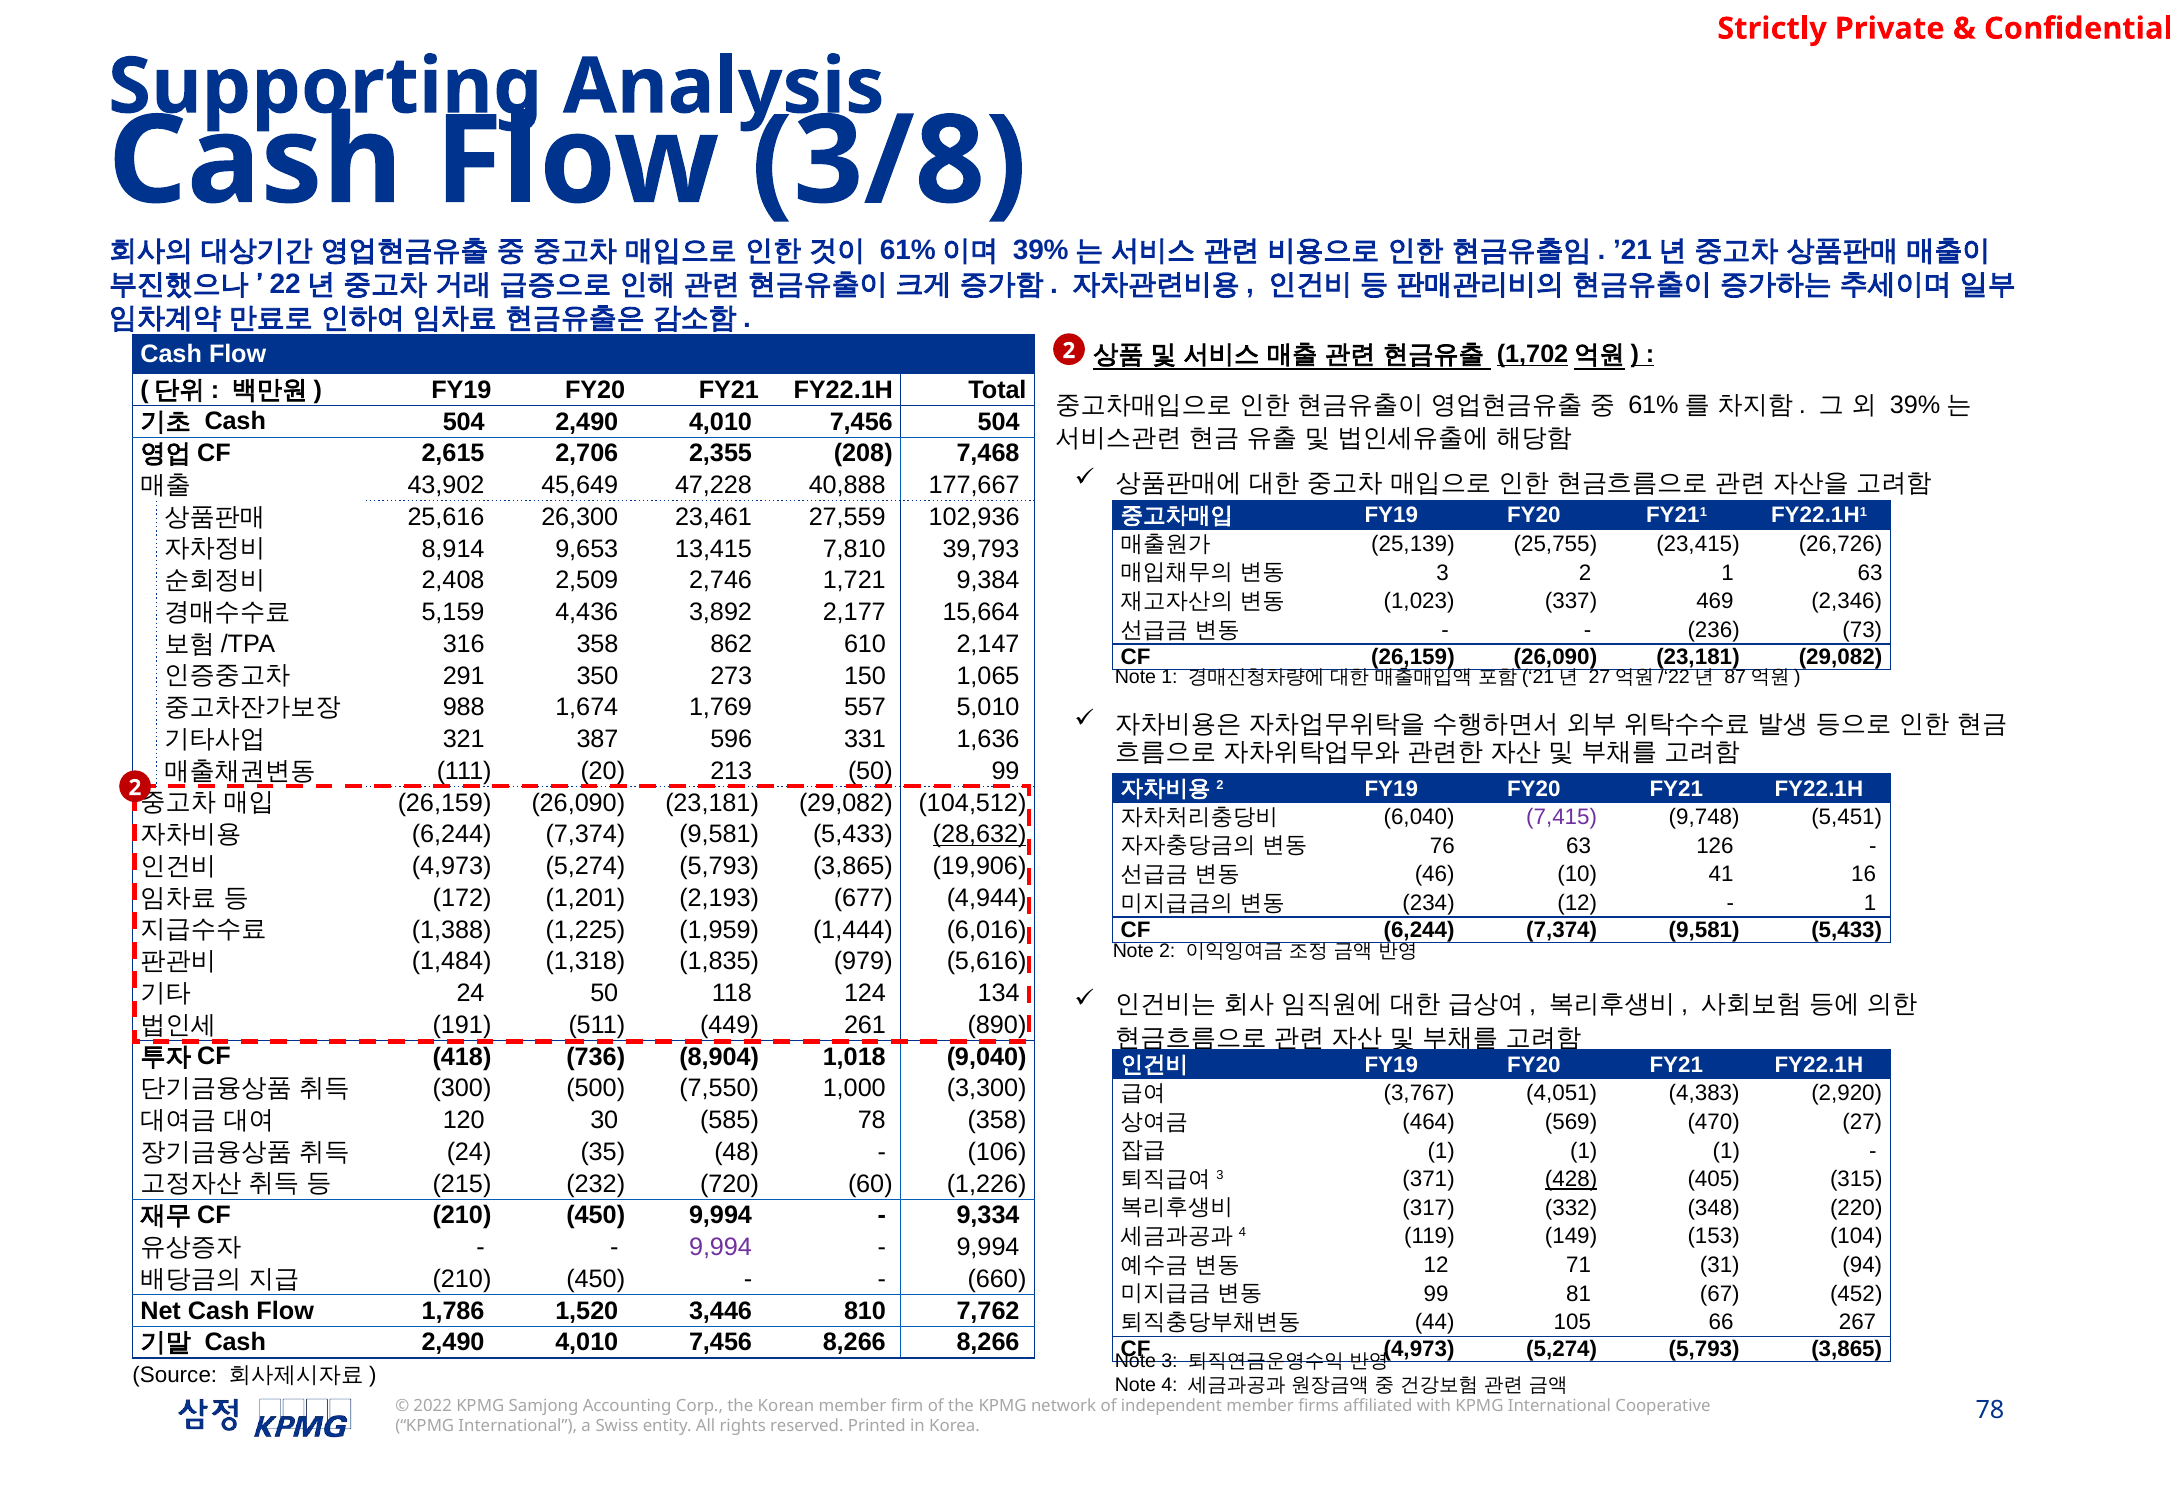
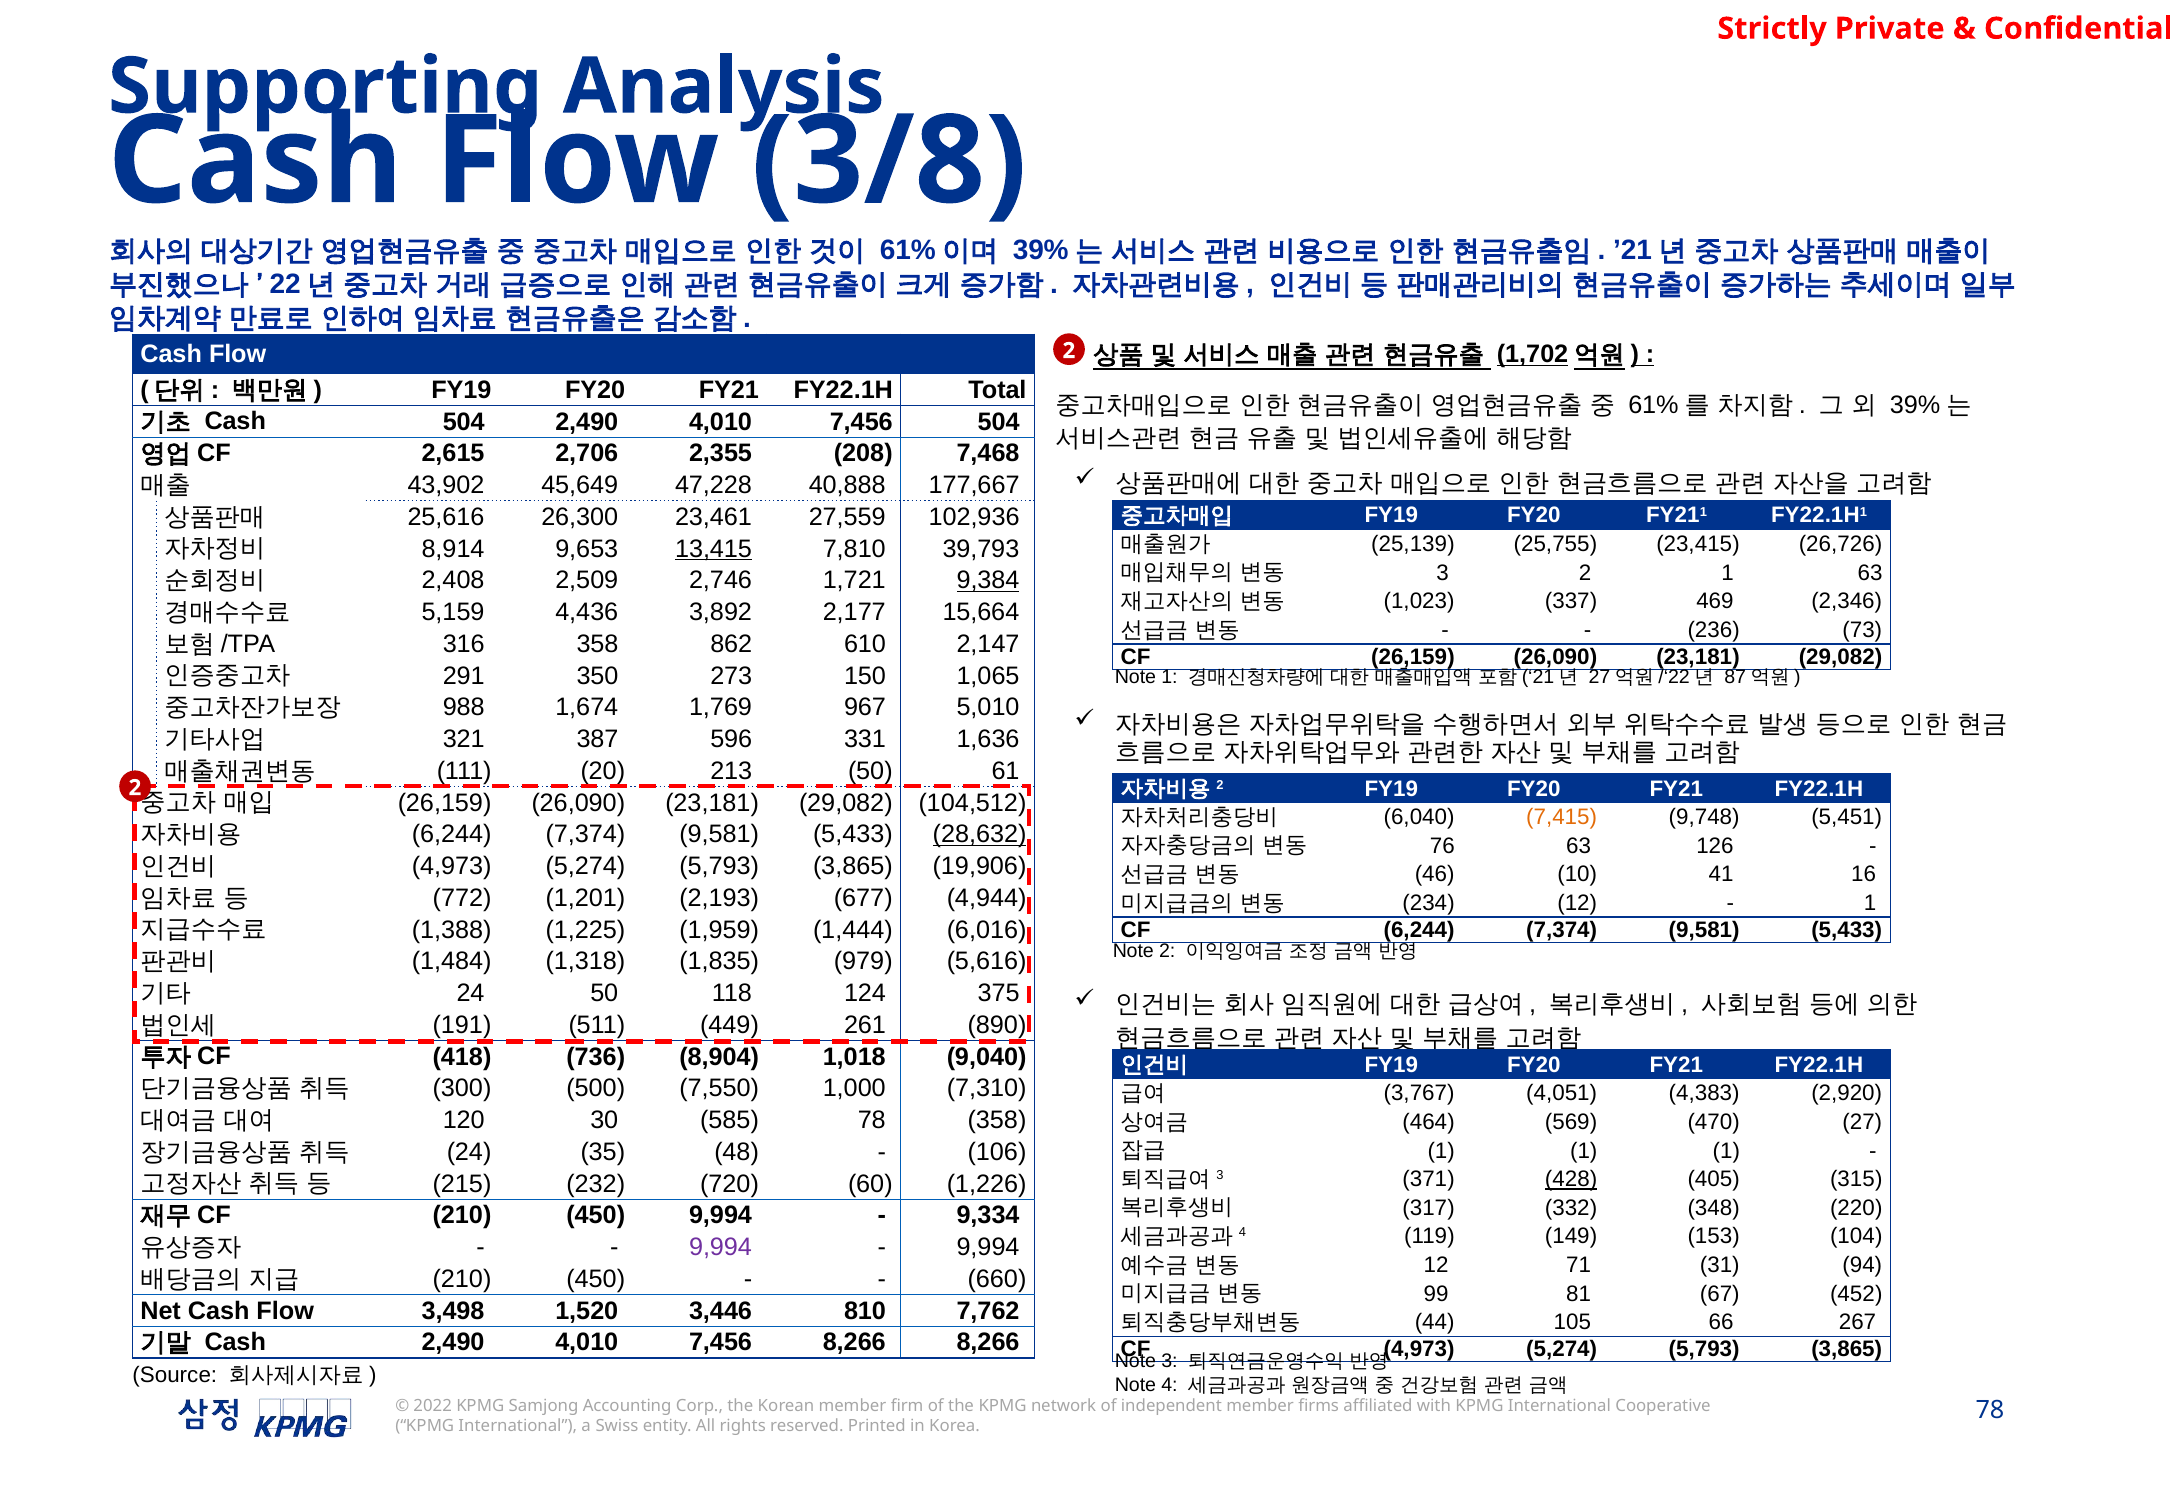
13,415 underline: none -> present (714, 549)
9,384 underline: none -> present (988, 581)
557: 557 -> 967 (865, 708)
50 99: 99 -> 61 (1006, 771)
7,415 colour: purple -> orange (1562, 817)
172: 172 -> 772 (462, 898)
134: 134 -> 375 (999, 993)
3,300: 3,300 -> 7,310 (987, 1089)
1,786: 1,786 -> 3,498 (453, 1311)
